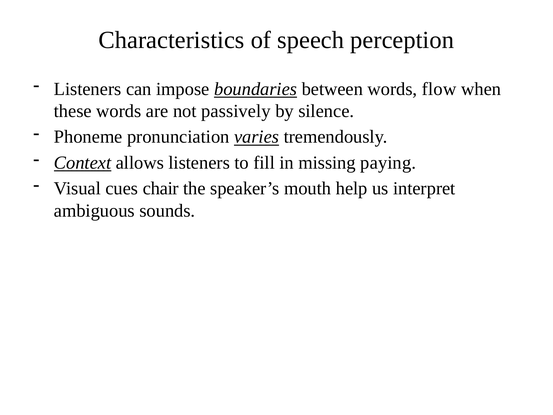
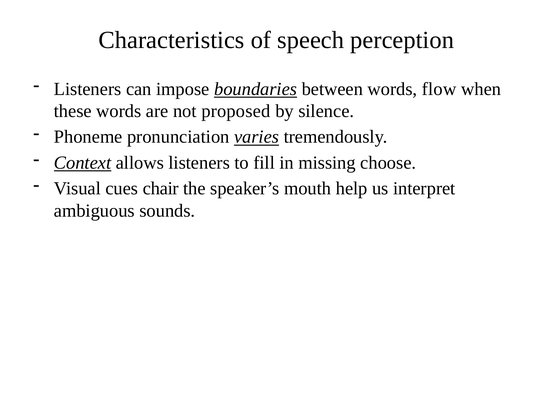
passively: passively -> proposed (236, 111)
paying: paying -> choose (388, 163)
